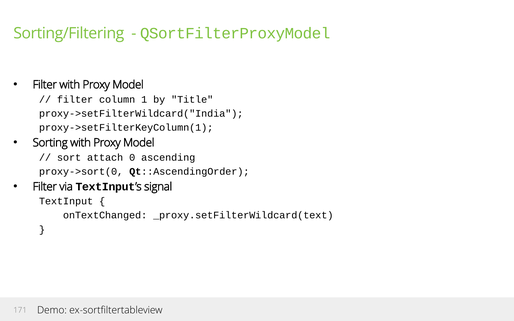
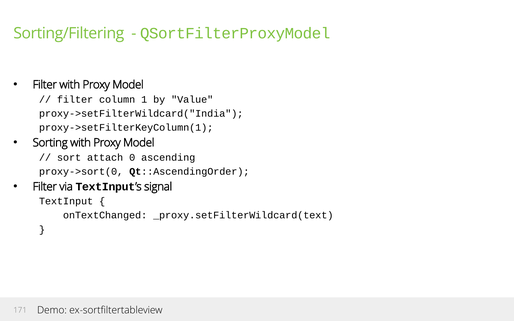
Title: Title -> Value (192, 99)
